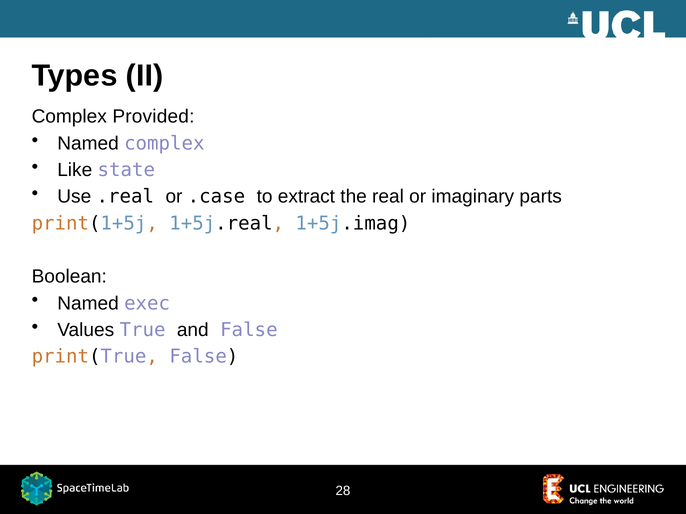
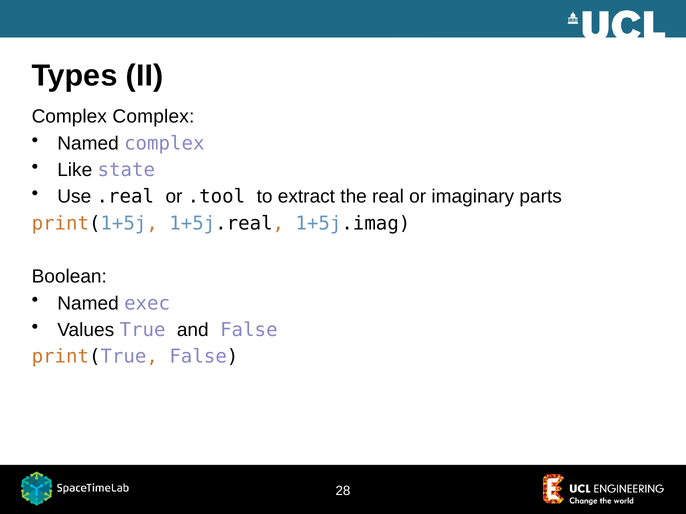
Complex Provided: Provided -> Complex (153, 117)
.case: .case -> .tool (216, 197)
